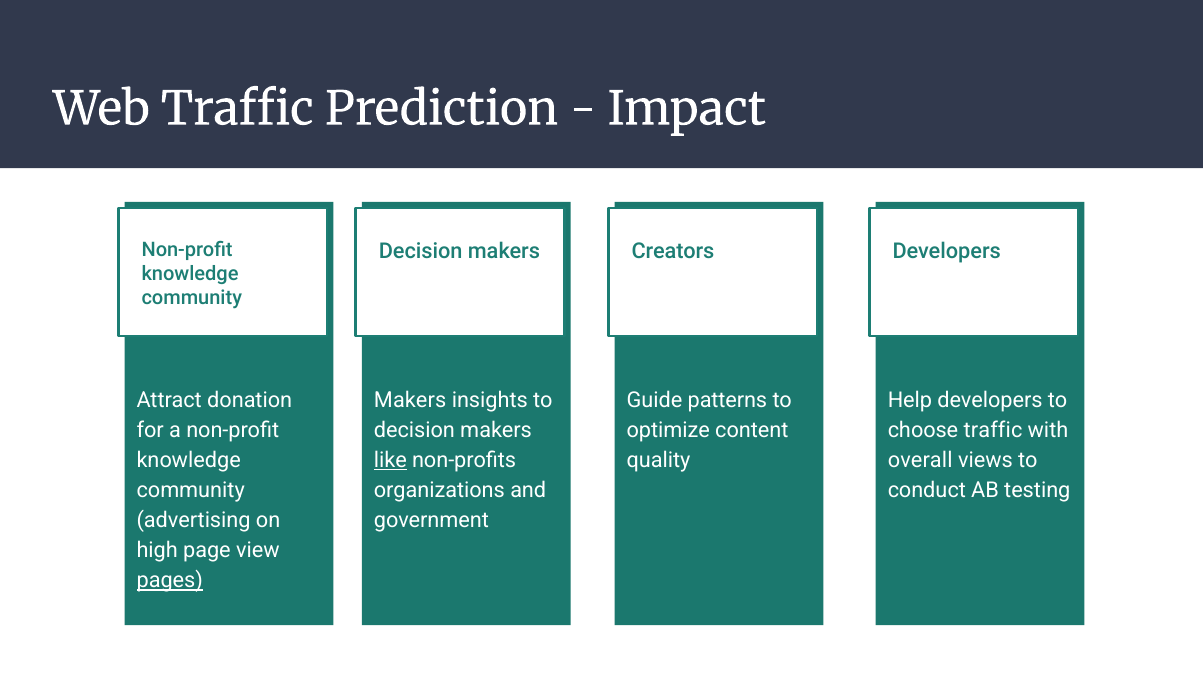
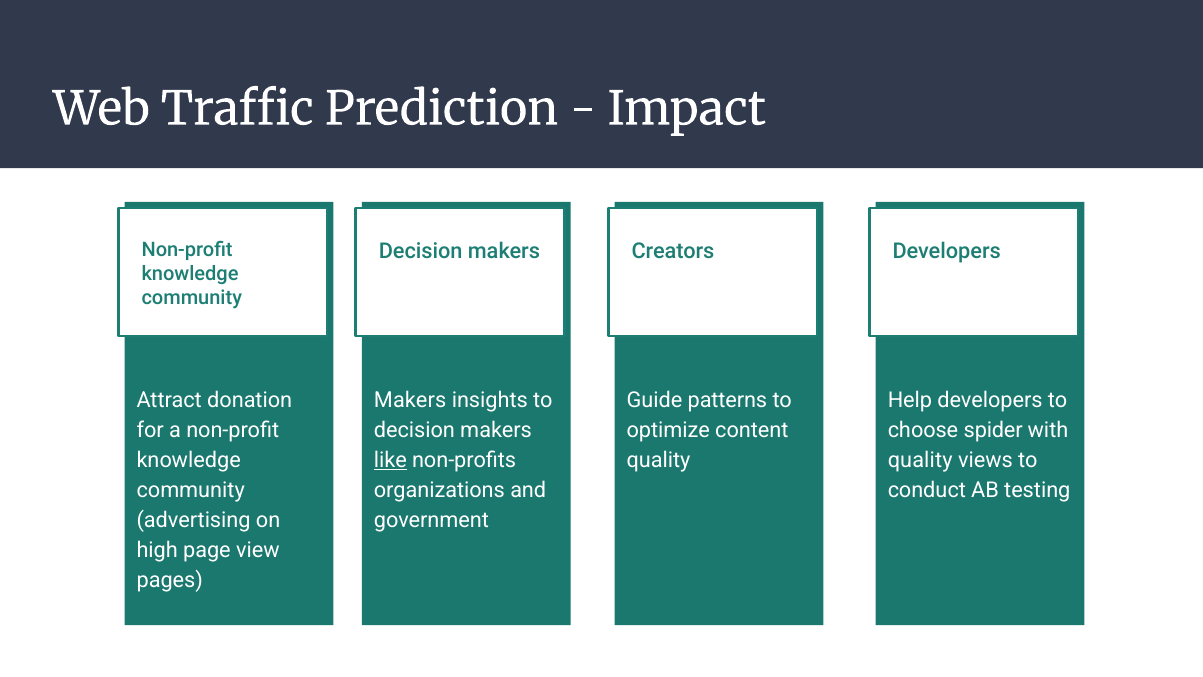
choose traffic: traffic -> spider (993, 430)
overall: overall -> quality (920, 460)
pages underline: present -> none (170, 580)
